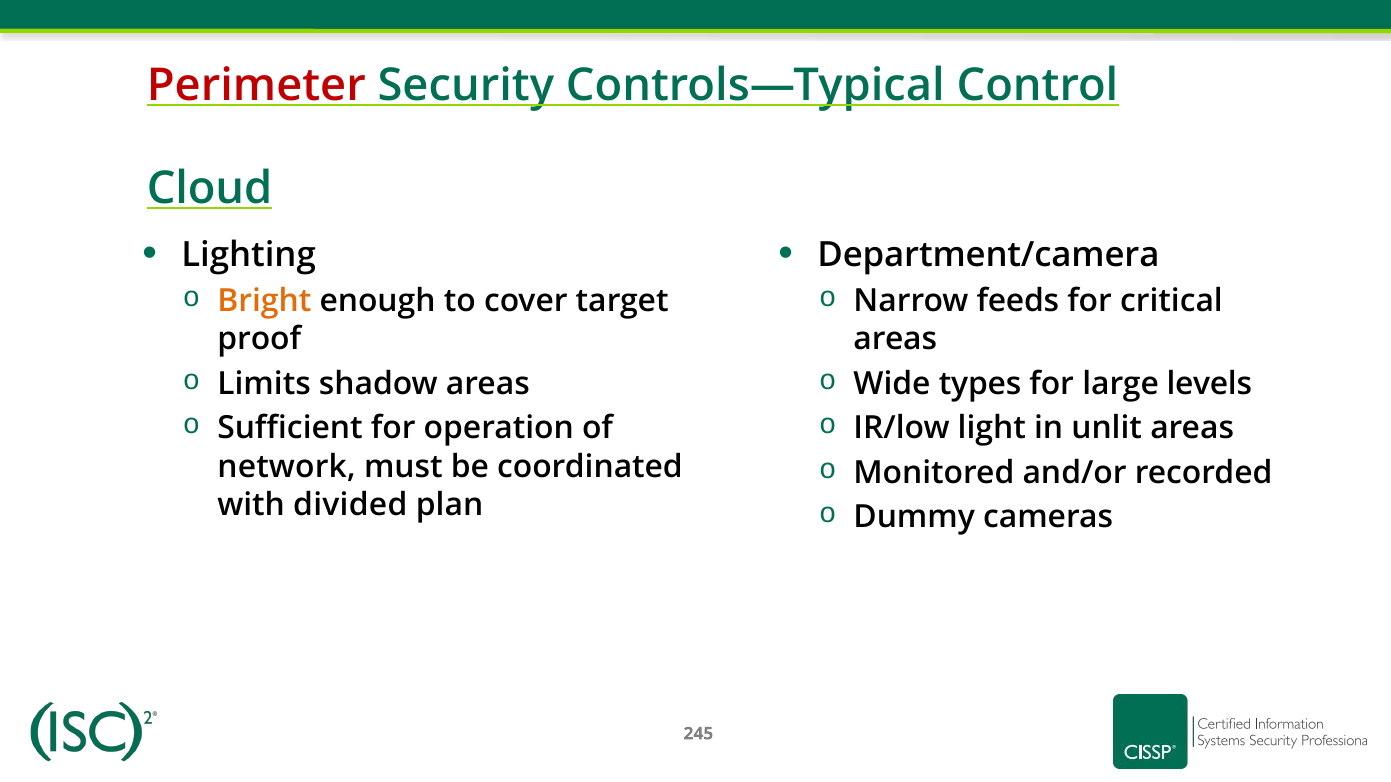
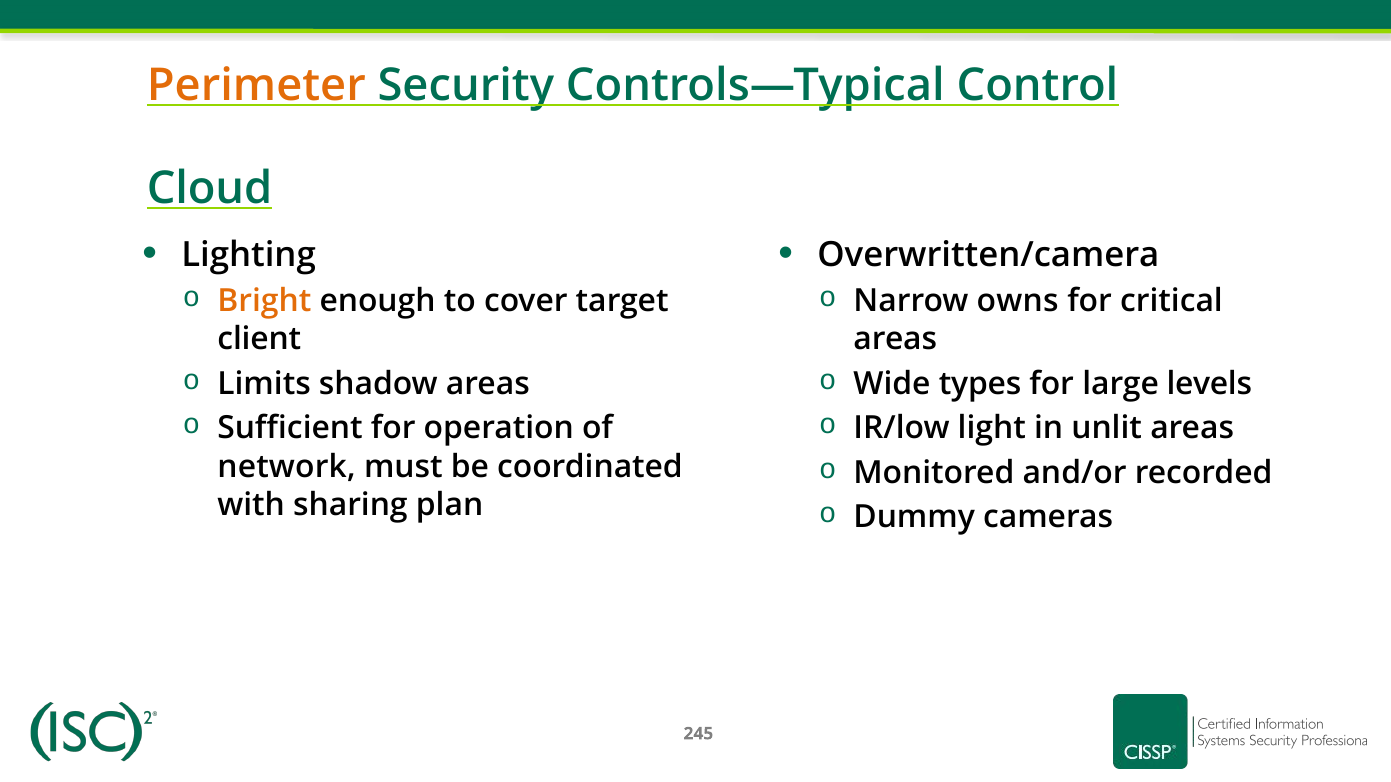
Perimeter colour: red -> orange (256, 85)
Department/camera: Department/camera -> Overwritten/camera (988, 255)
feeds: feeds -> owns (1018, 301)
proof: proof -> client (259, 339)
divided: divided -> sharing (350, 505)
